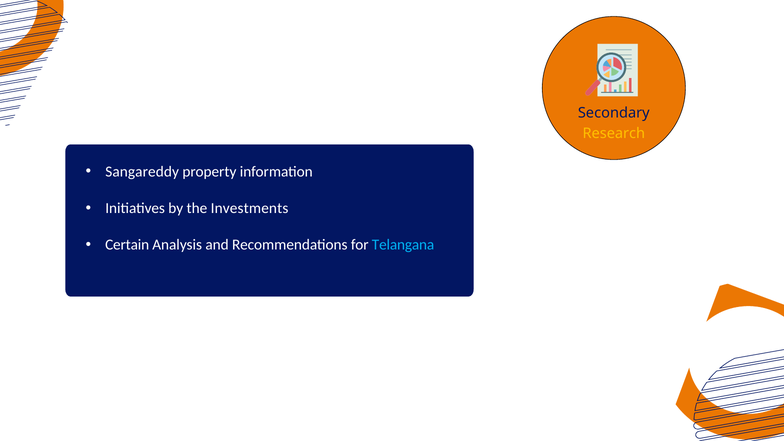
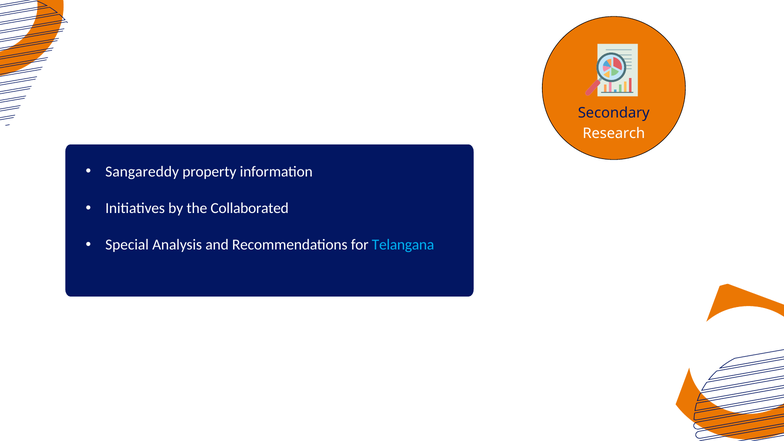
Research colour: yellow -> white (614, 133)
Investments: Investments -> Collaborated (250, 208)
Certain: Certain -> Special (127, 245)
